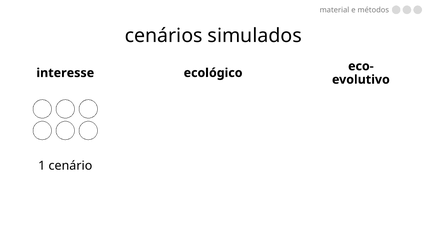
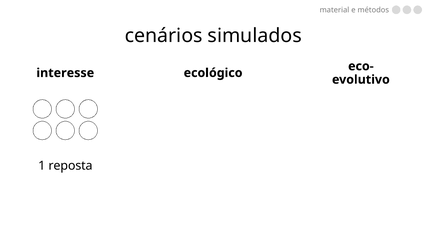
cenário: cenário -> reposta (71, 166)
